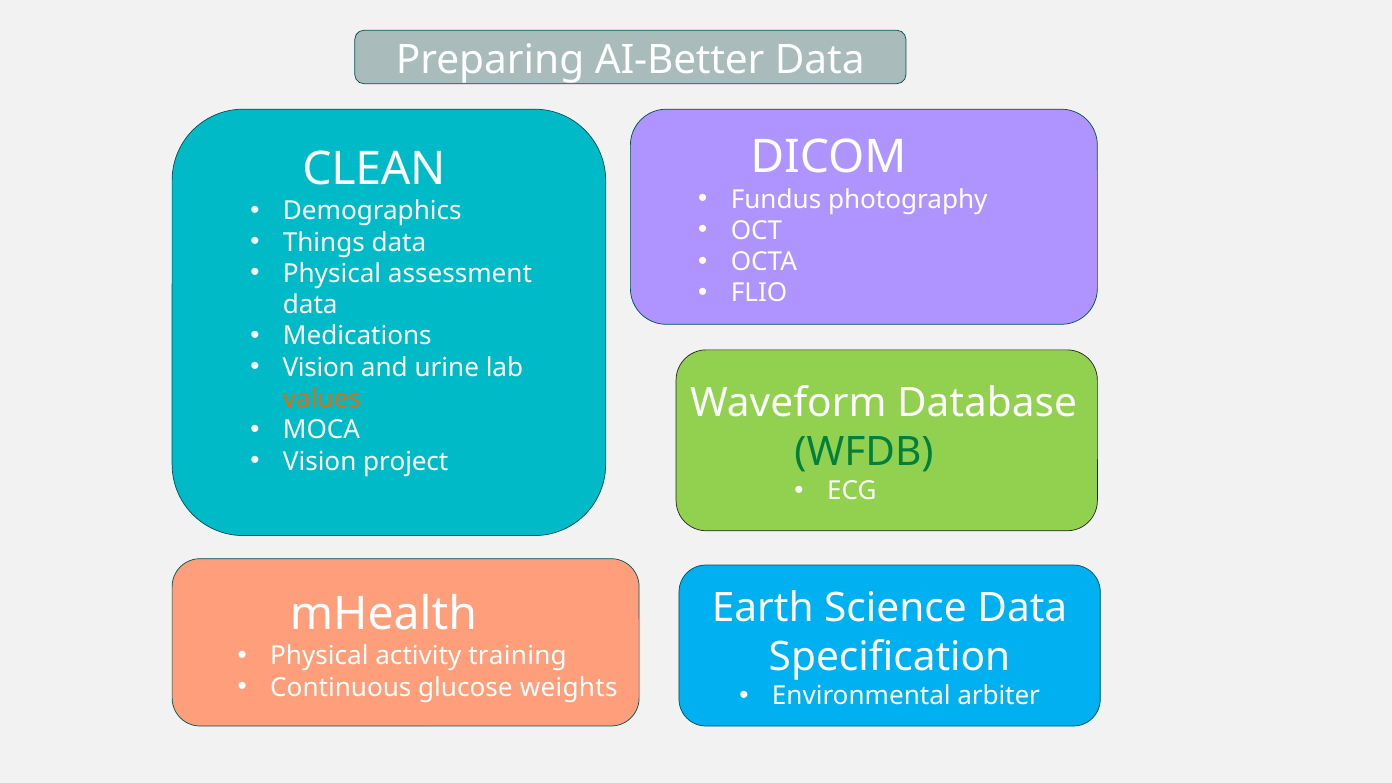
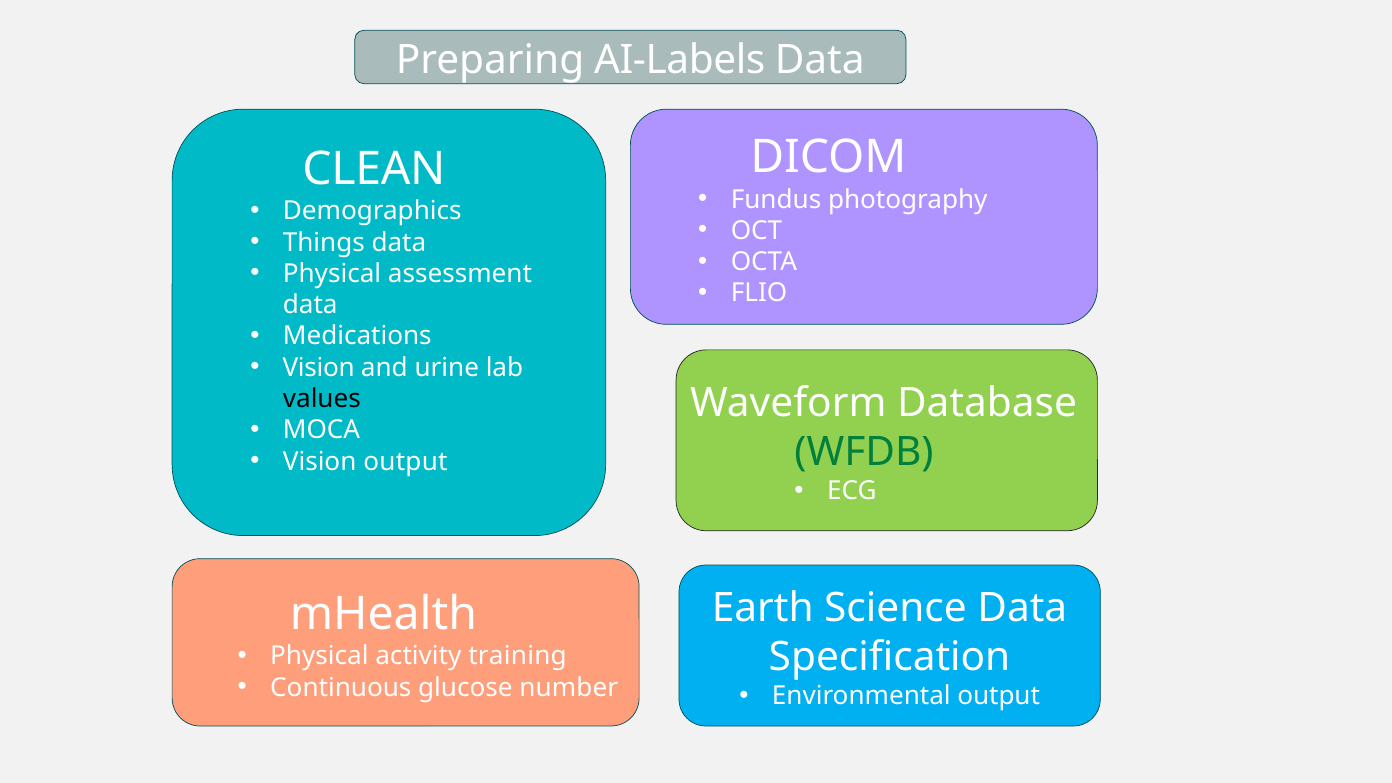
AI-Better: AI-Better -> AI-Labels (680, 60)
values colour: orange -> black (322, 399)
Vision project: project -> output (405, 462)
weights: weights -> number (569, 688)
Environmental arbiter: arbiter -> output (999, 696)
